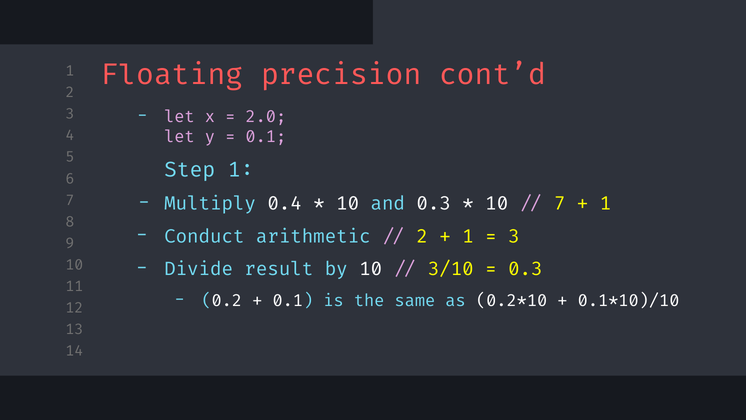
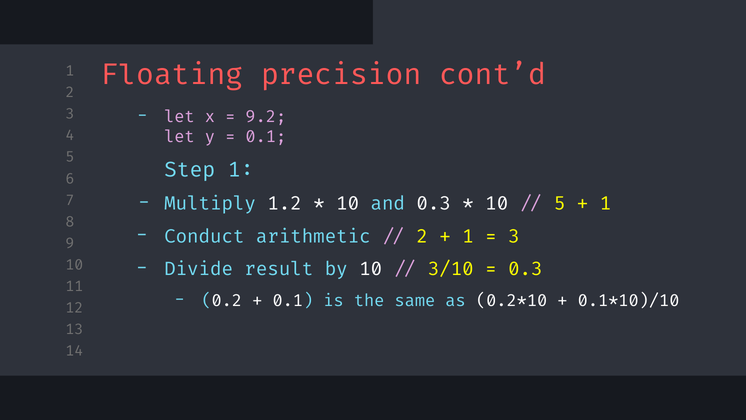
2.0: 2.0 -> 9.2 (266, 117)
0.4: 0.4 -> 1.2 (285, 204)
7: 7 -> 5 (560, 204)
